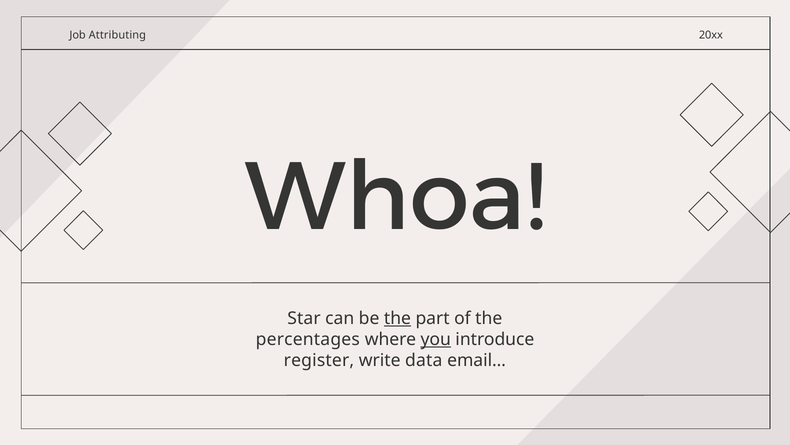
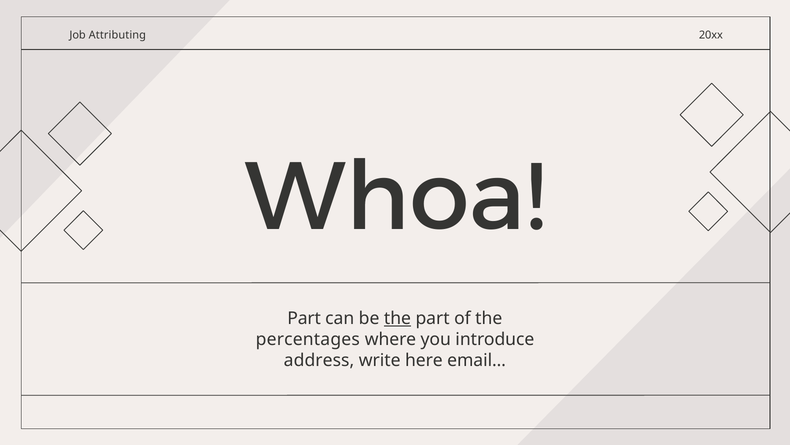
Star: Star -> Part (304, 318)
you underline: present -> none (436, 339)
register: register -> address (319, 360)
data: data -> here (424, 360)
